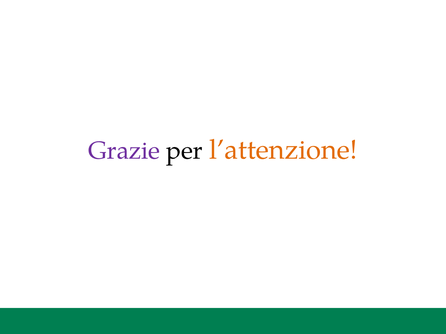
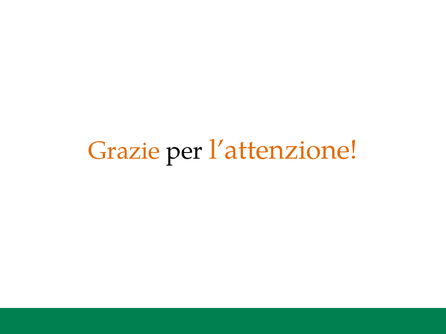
Grazie colour: purple -> orange (124, 151)
